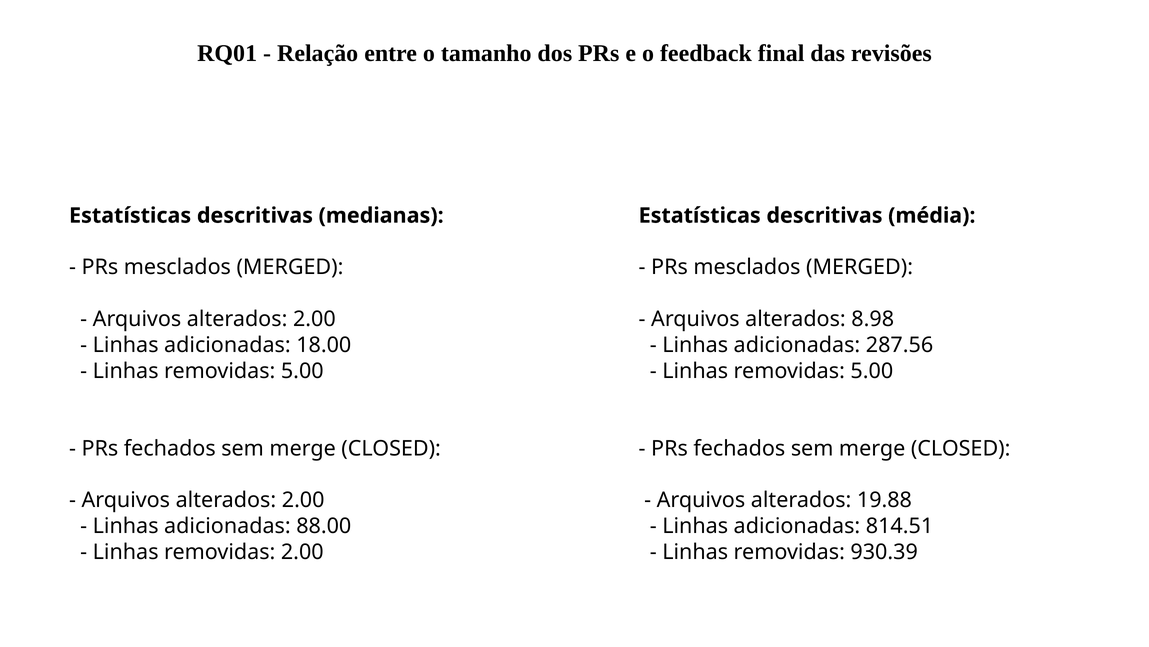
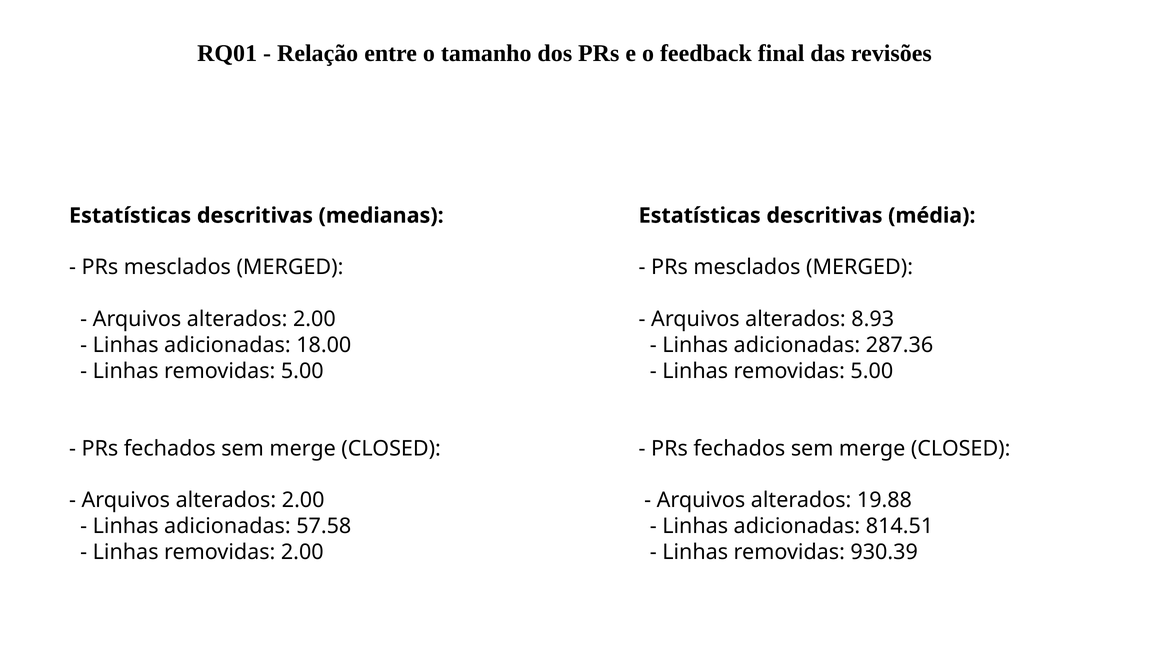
8.98: 8.98 -> 8.93 (873, 319)
287.56: 287.56 -> 287.36 (900, 345)
88.00: 88.00 -> 57.58 (324, 526)
